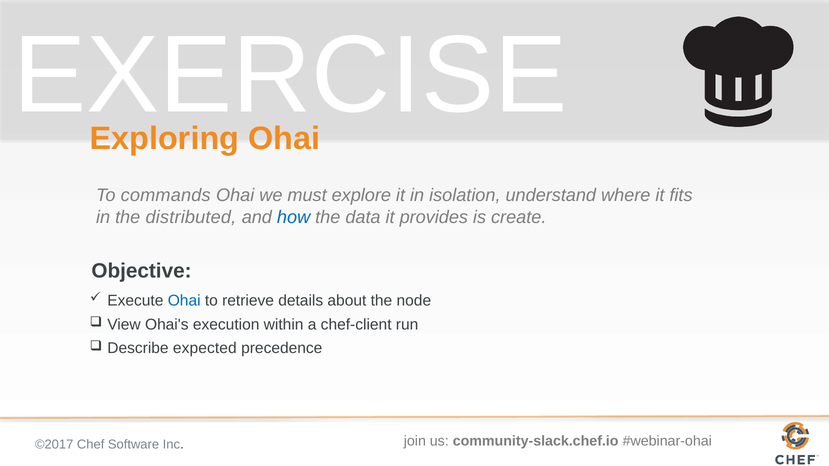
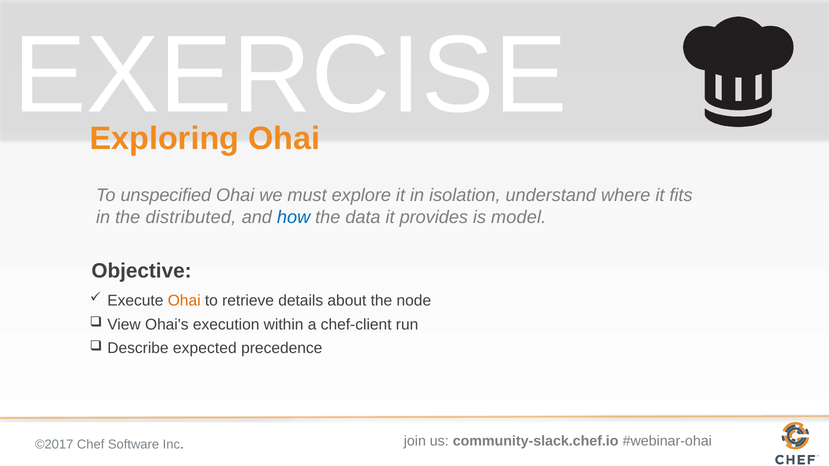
commands: commands -> unspecified (166, 196)
create: create -> model (519, 217)
Ohai colour: blue -> orange (184, 301)
